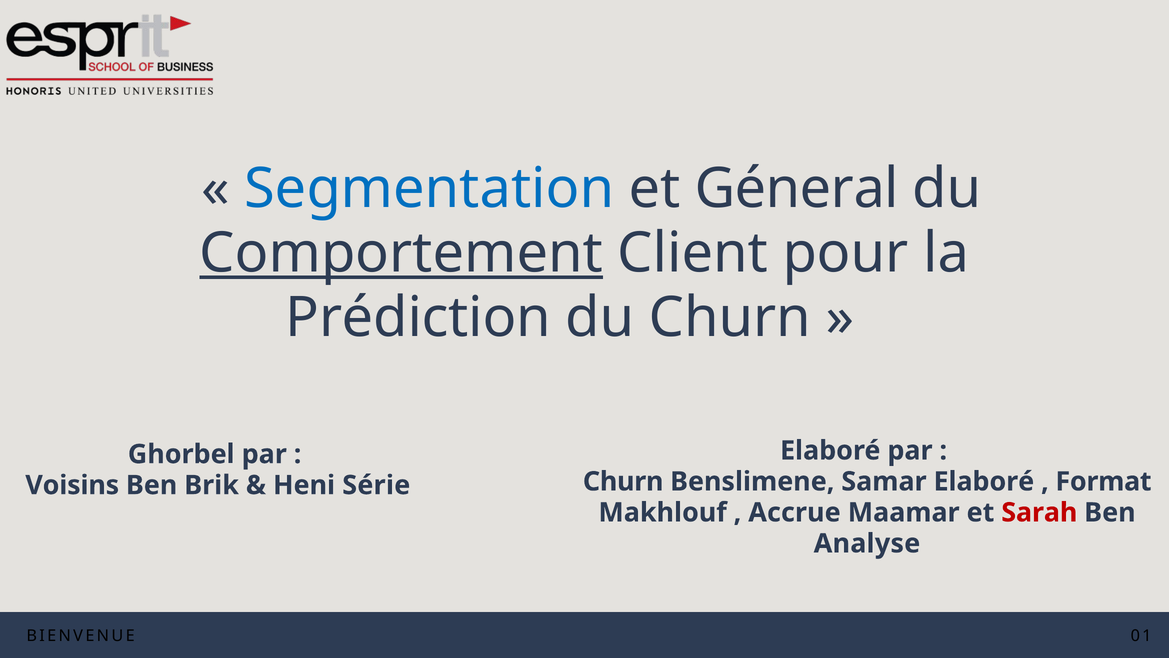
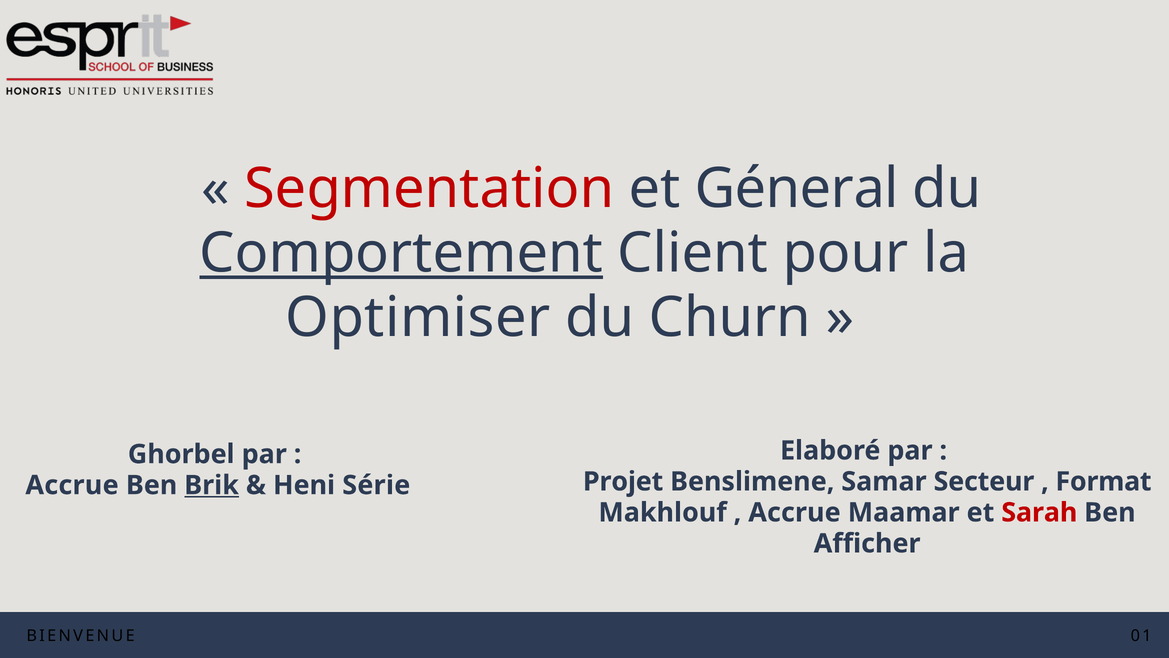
Segmentation colour: blue -> red (429, 189)
Prédiction: Prédiction -> Optimiser (418, 318)
Churn: Churn -> Projet (623, 481)
Samar Elaboré: Elaboré -> Secteur (984, 481)
Voisins: Voisins -> Accrue (72, 485)
Brik underline: none -> present (212, 485)
Analyse: Analyse -> Afficher (867, 543)
